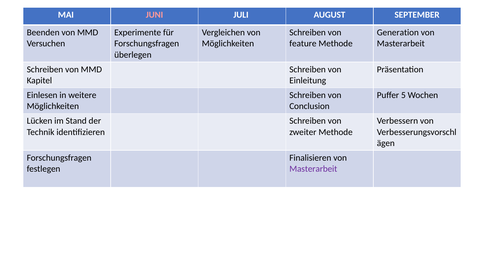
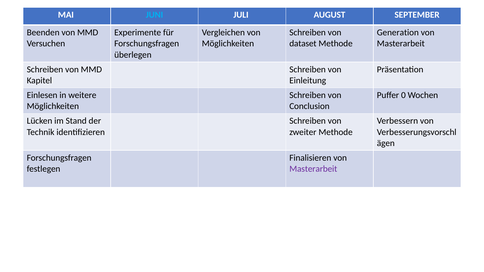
JUNI colour: pink -> light blue (154, 15)
feature: feature -> dataset (303, 44)
5: 5 -> 0 (403, 95)
